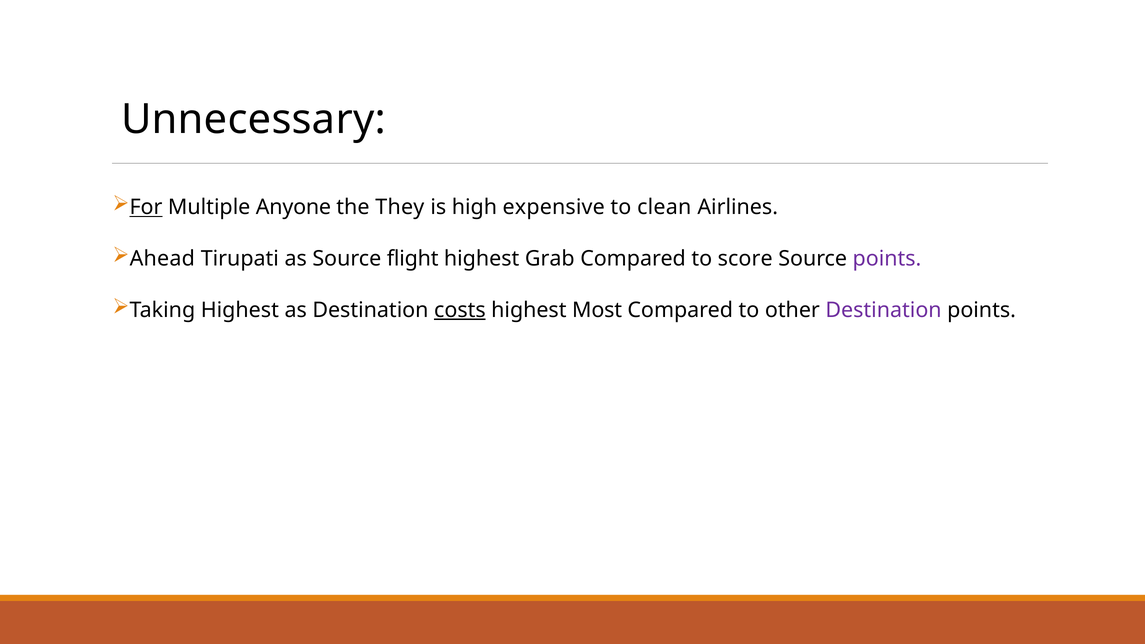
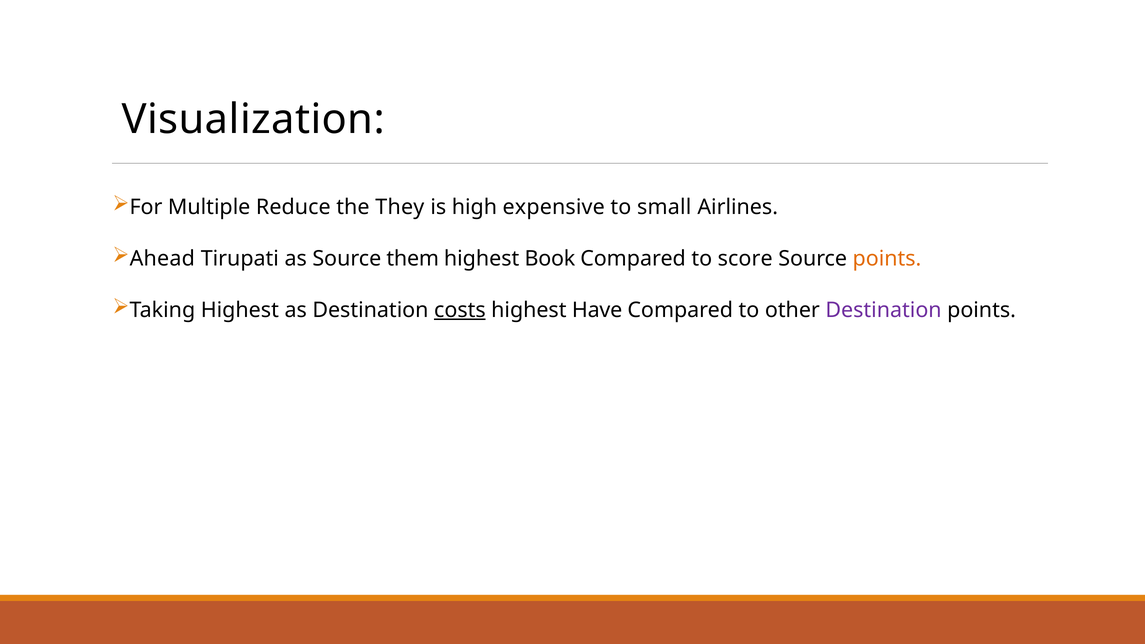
Unnecessary: Unnecessary -> Visualization (253, 120)
For underline: present -> none (146, 207)
Anyone: Anyone -> Reduce (293, 207)
clean: clean -> small (664, 207)
flight: flight -> them (413, 259)
Grab: Grab -> Book (550, 259)
points colour: purple -> orange (887, 259)
Most: Most -> Have (597, 310)
